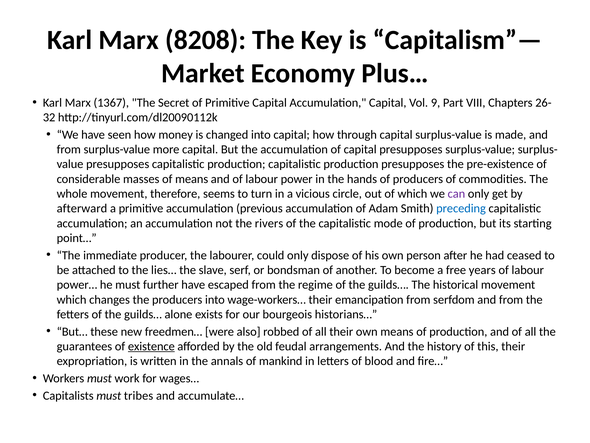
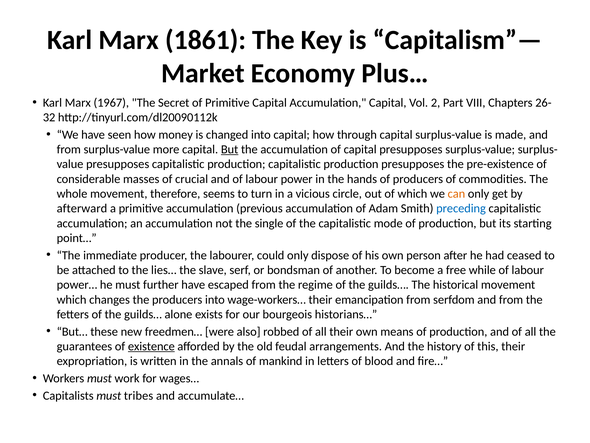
8208: 8208 -> 1861 (206, 40)
1367: 1367 -> 1967 (111, 103)
9: 9 -> 2 (436, 103)
But underline: none -> present (230, 149)
of means: means -> crucial (192, 179)
can colour: purple -> orange (456, 194)
rivers: rivers -> single (269, 223)
years: years -> while (482, 270)
